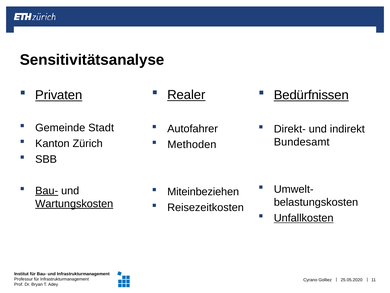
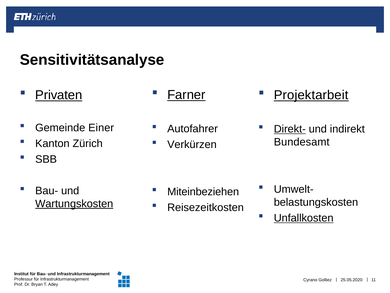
Realer: Realer -> Farner (186, 95)
Bedürfnissen: Bedürfnissen -> Projektarbeit (311, 95)
Stadt: Stadt -> Einer (101, 128)
Direkt- underline: none -> present (290, 129)
Methoden: Methoden -> Verkürzen (192, 144)
Bau- underline: present -> none (47, 190)
